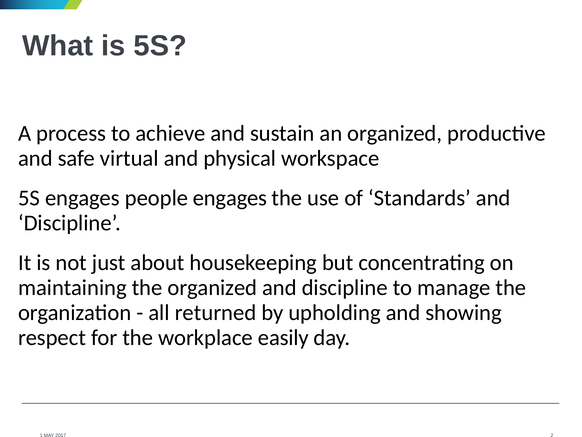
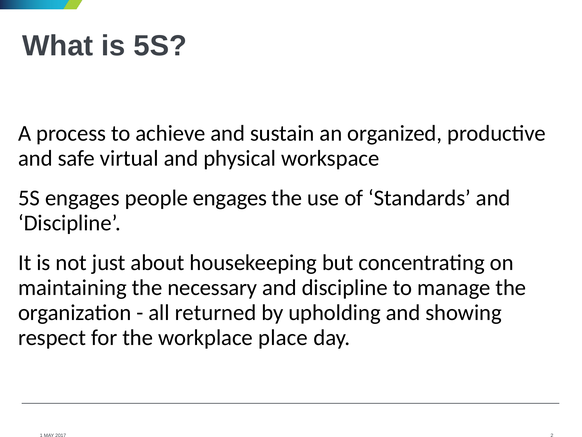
the organized: organized -> necessary (212, 287)
easily: easily -> place (283, 337)
